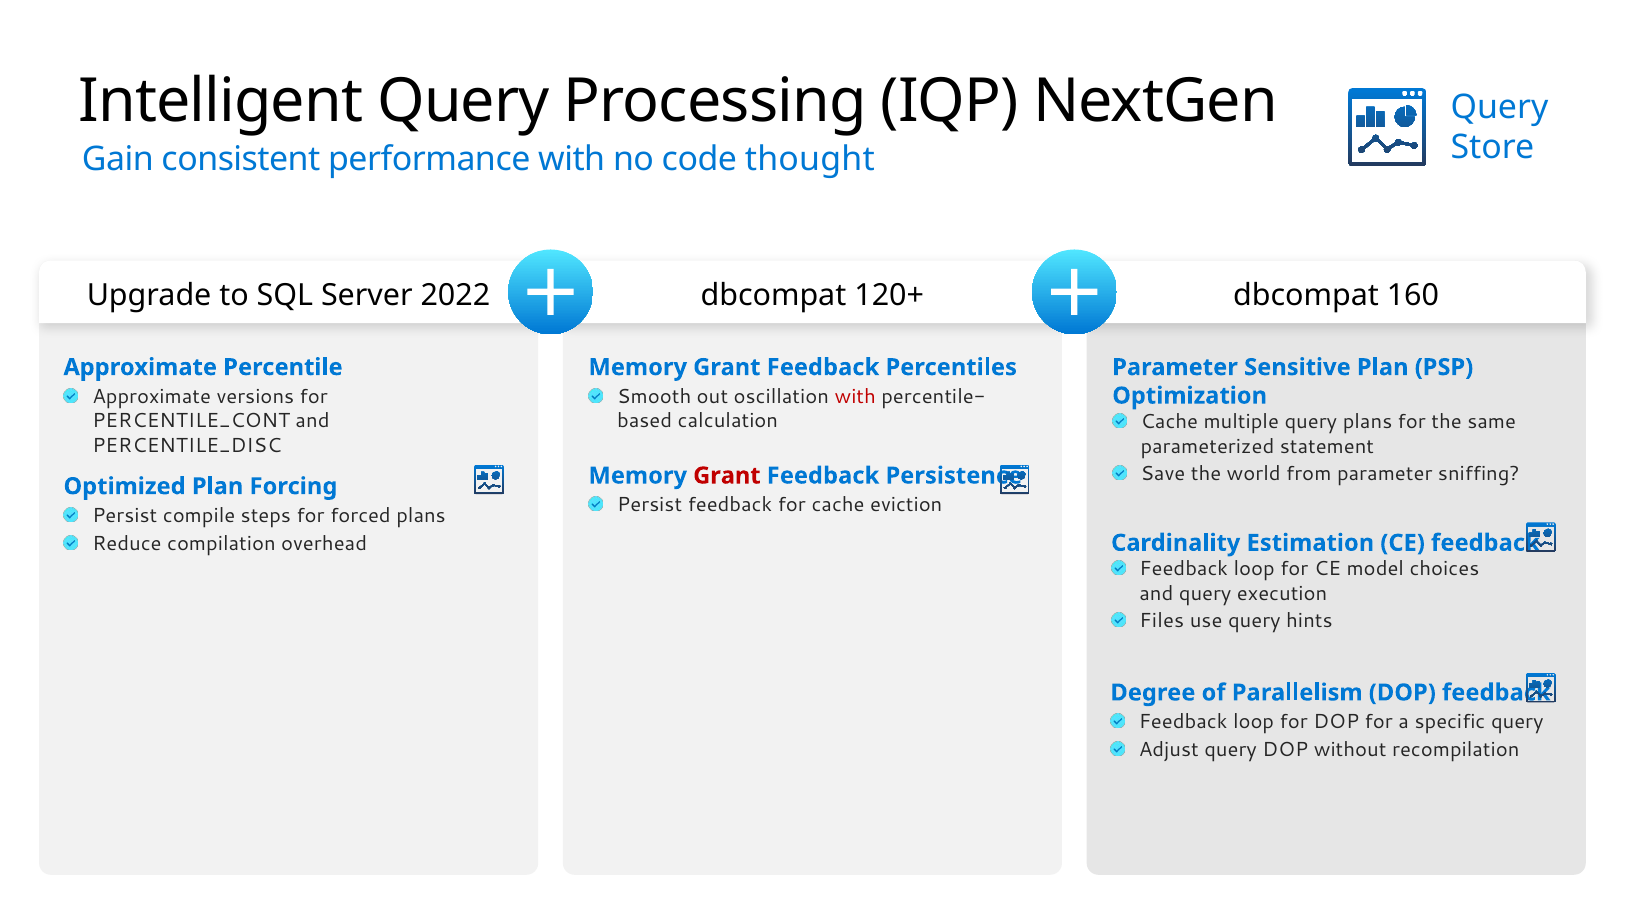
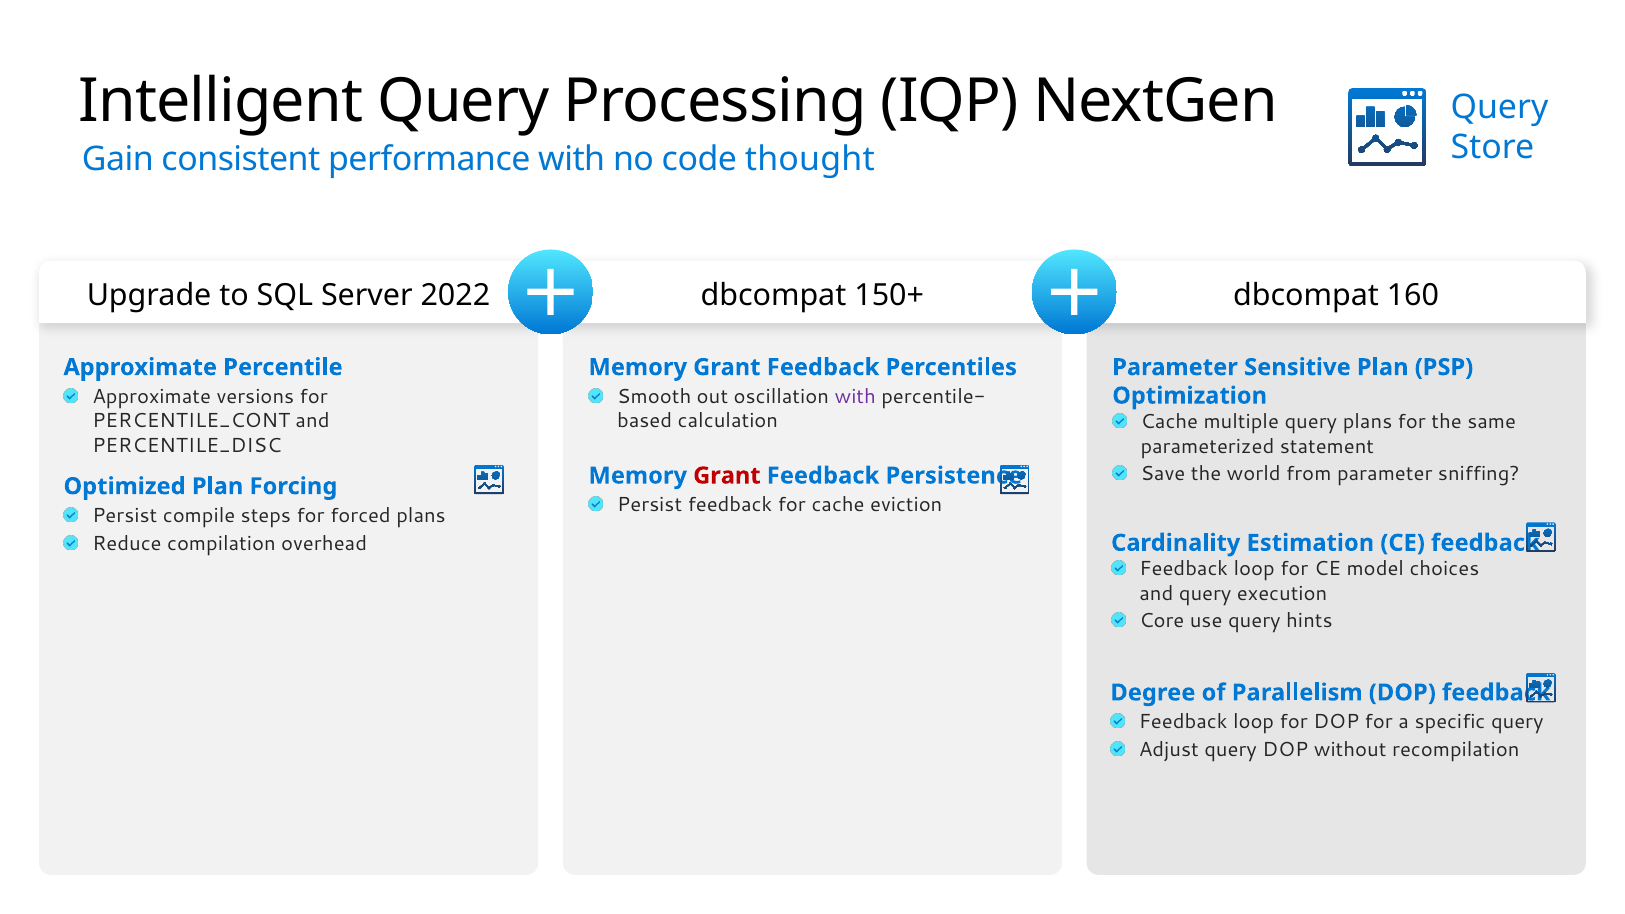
120+: 120+ -> 150+ (889, 296)
with colour: red -> purple (855, 397)
Files: Files -> Core (1162, 621)
